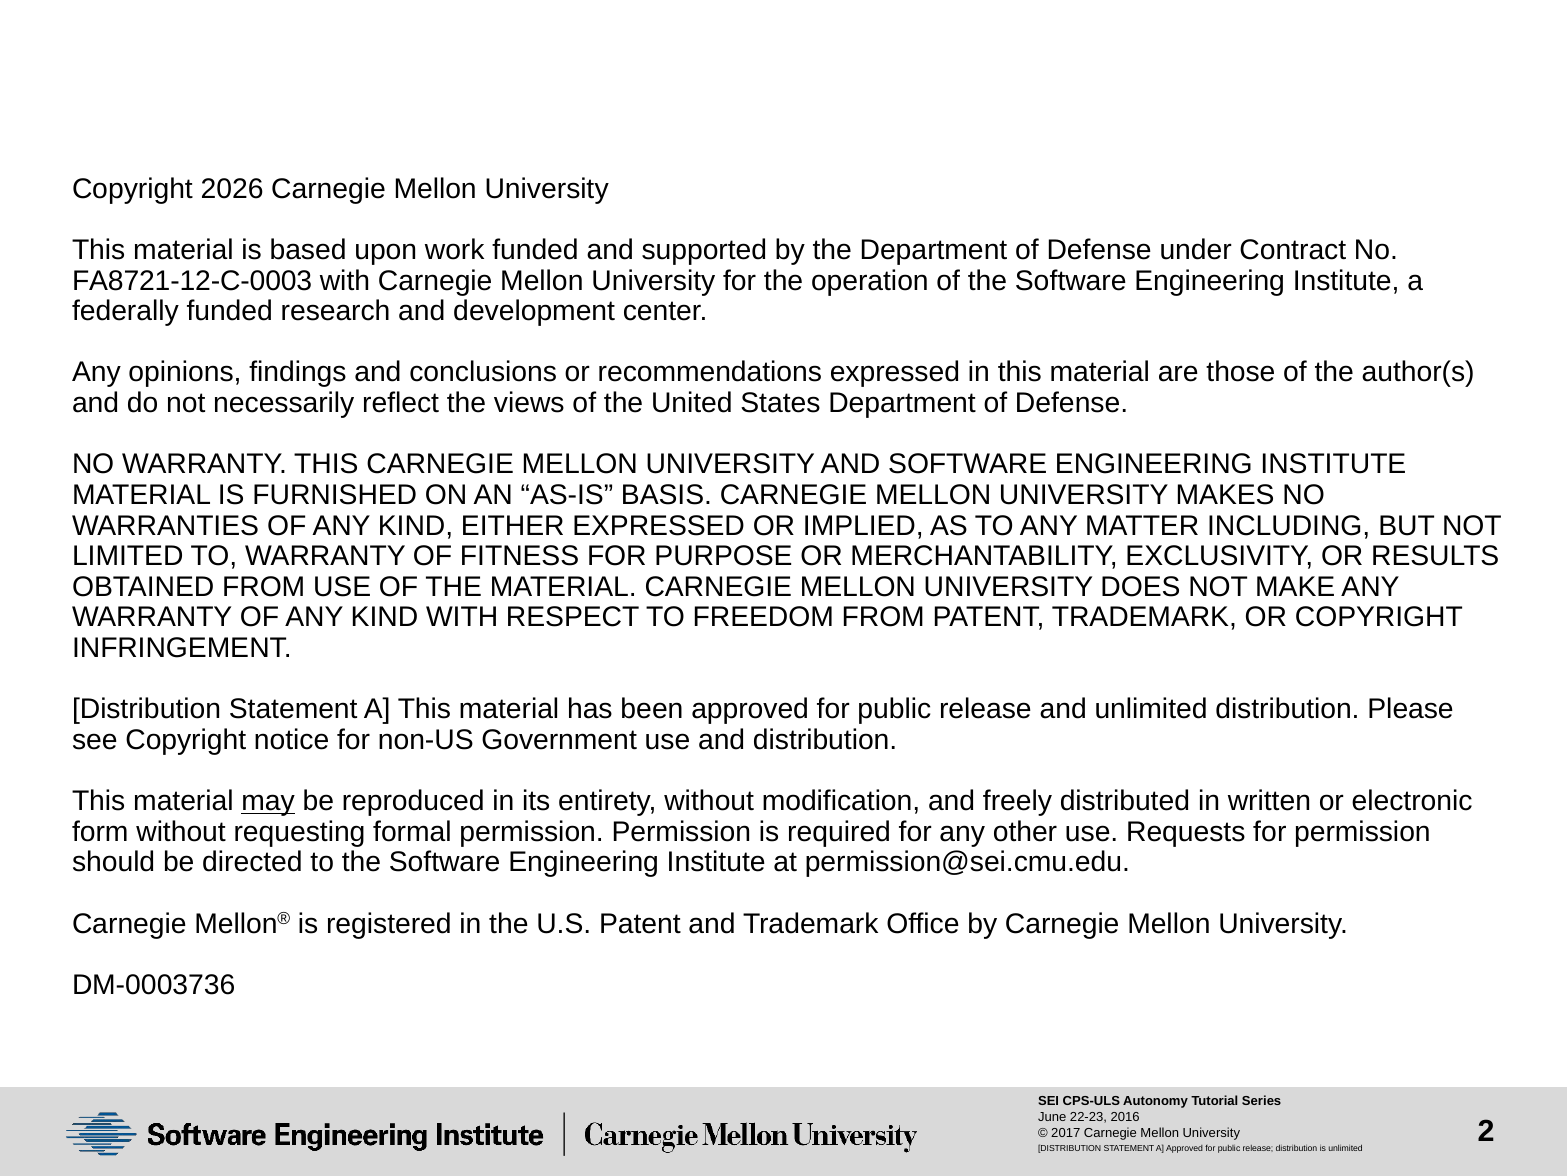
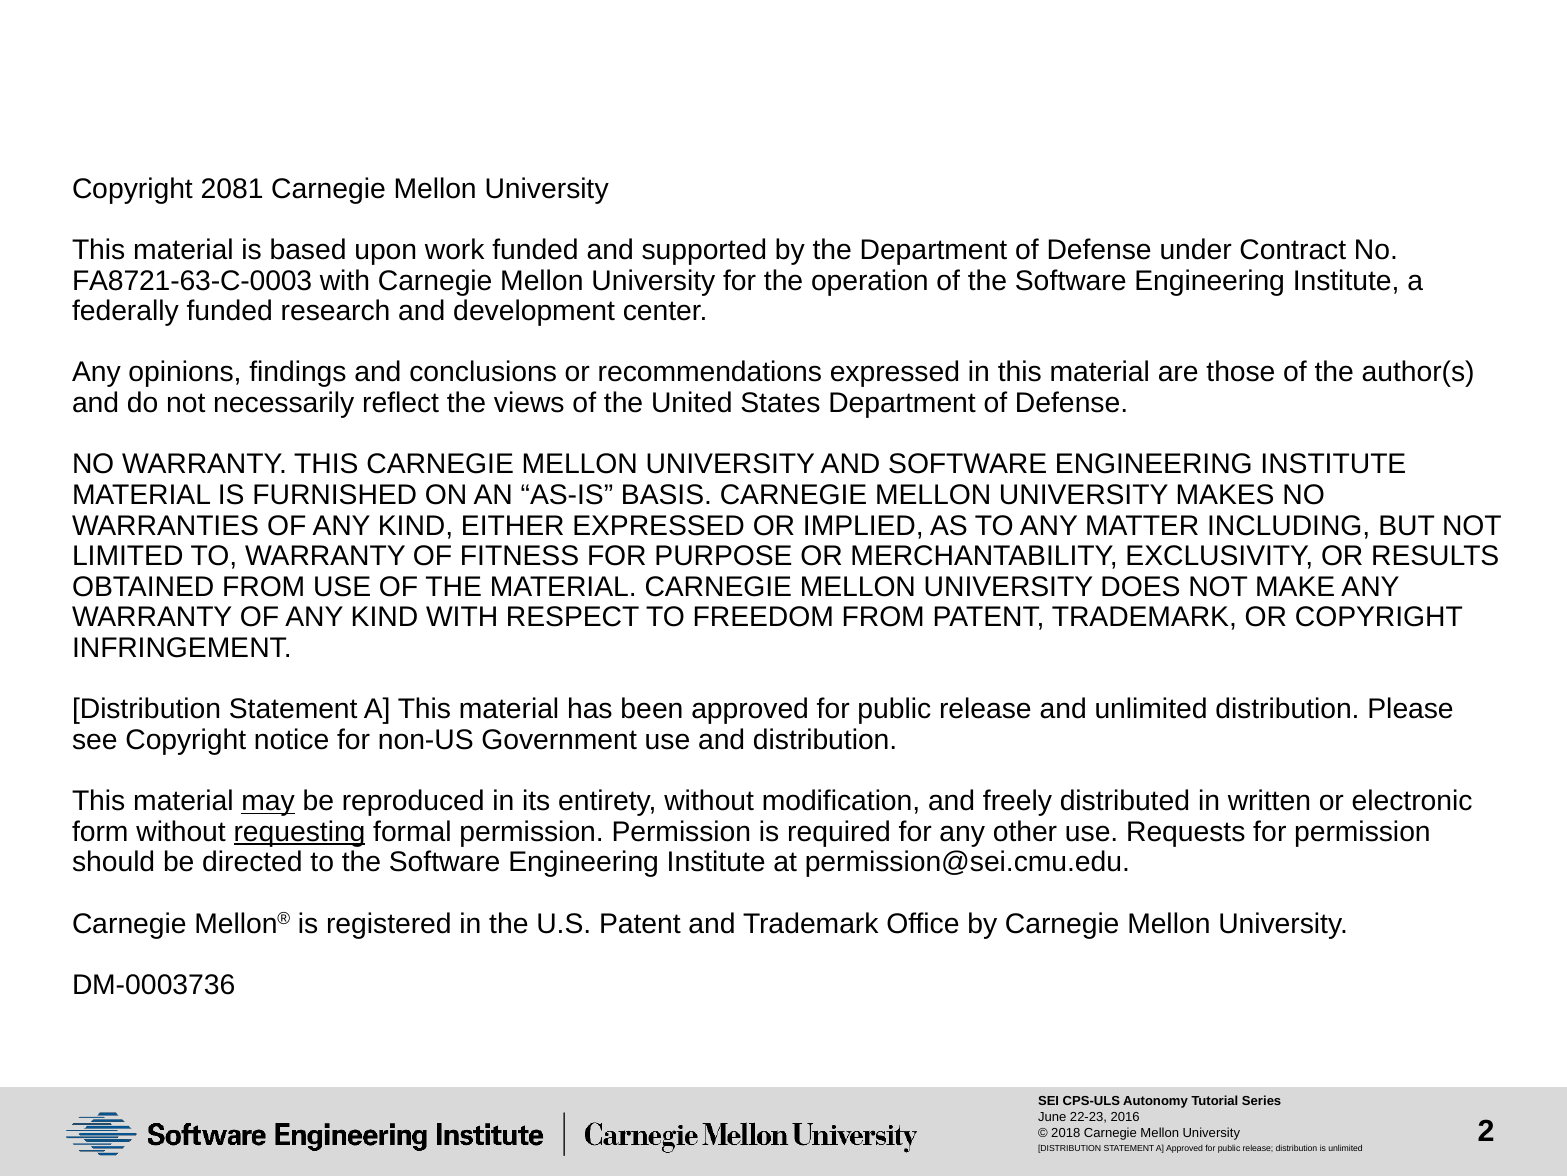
2026: 2026 -> 2081 (232, 189)
FA8721-12-C-0003: FA8721-12-C-0003 -> FA8721-63-C-0003 (192, 281)
requesting underline: none -> present (300, 831)
2017: 2017 -> 2018 (1066, 1132)
